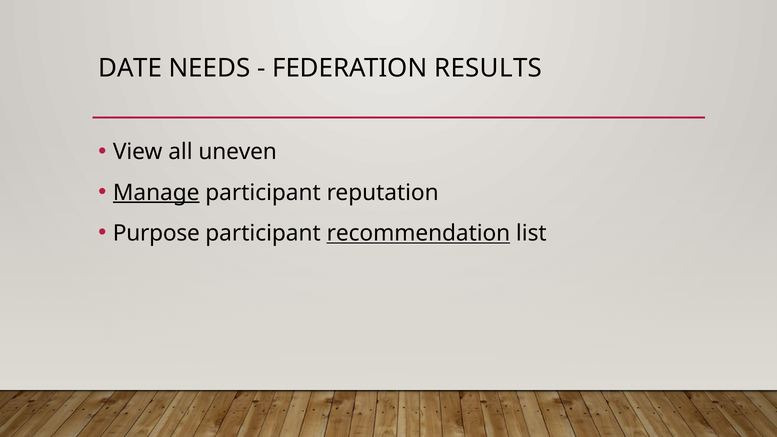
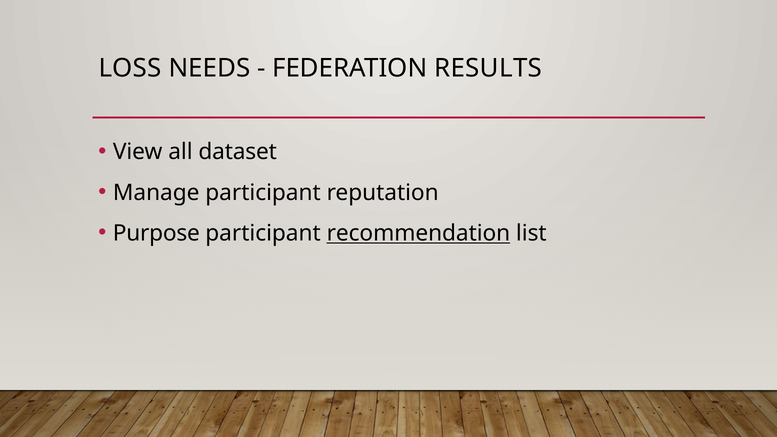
DATE: DATE -> LOSS (130, 68)
uneven: uneven -> dataset (238, 152)
Manage underline: present -> none (156, 193)
